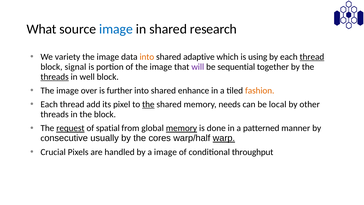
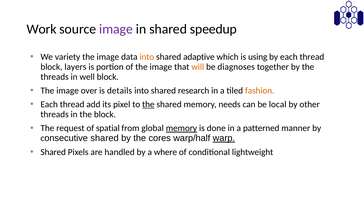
What: What -> Work (42, 29)
image colour: blue -> purple (116, 29)
research: research -> speedup (213, 29)
thread underline: present -> none (312, 57)
signal: signal -> layers (75, 67)
will colour: purple -> orange (198, 67)
sequential: sequential -> diagnoses (236, 67)
threads underline: present -> none (55, 77)
further: further -> details (120, 90)
enhance: enhance -> research (194, 90)
request underline: present -> none (70, 128)
consecutive usually: usually -> shared (105, 138)
Crucial: Crucial -> Shared (53, 152)
a image: image -> where (166, 152)
throughput: throughput -> lightweight (253, 152)
